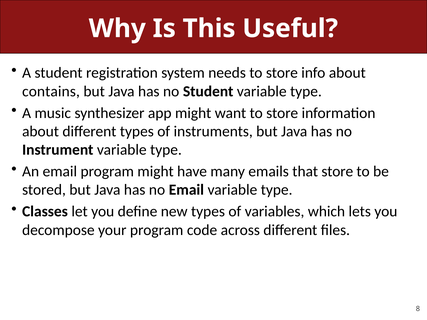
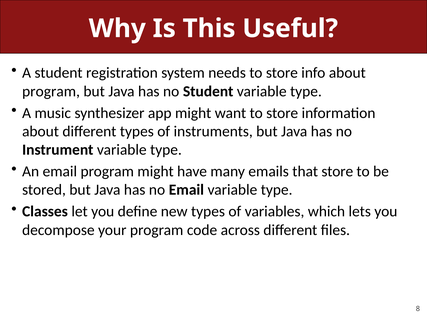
contains: contains -> program (51, 91)
